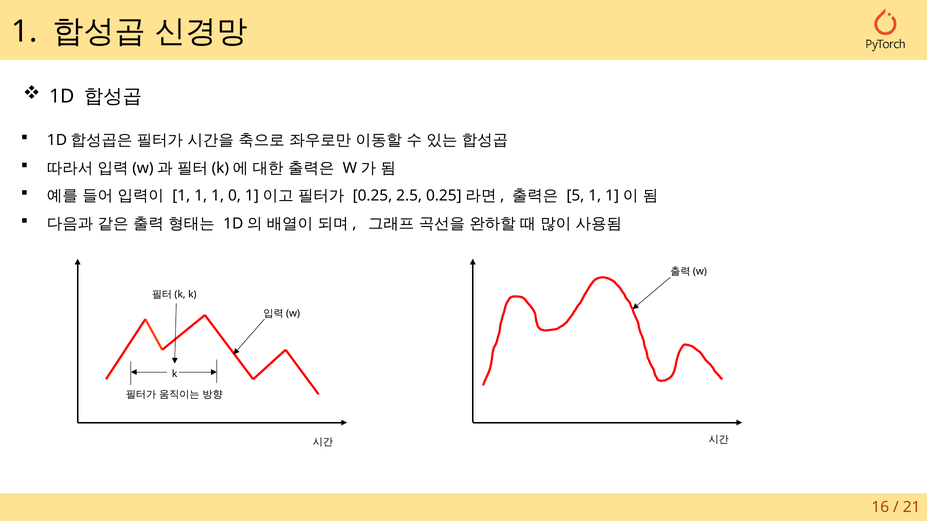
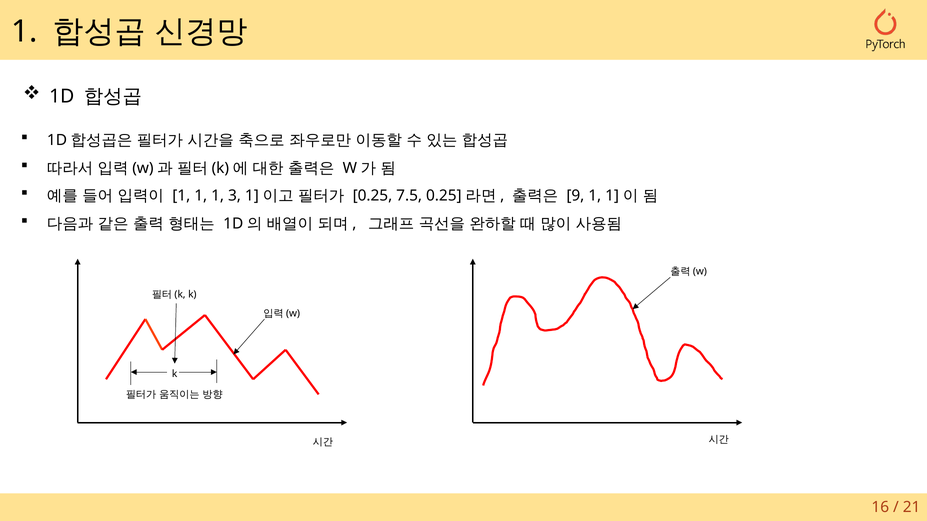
0: 0 -> 3 (235, 196)
2.5: 2.5 -> 7.5 (409, 196)
5: 5 -> 9 (575, 196)
